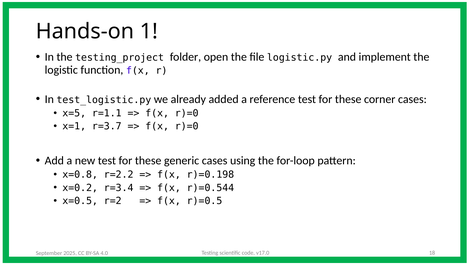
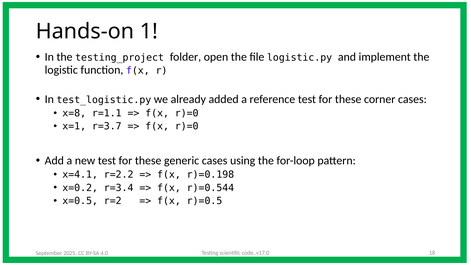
x=5: x=5 -> x=8 (74, 113)
x=0.8: x=0.8 -> x=4.1 (80, 175)
